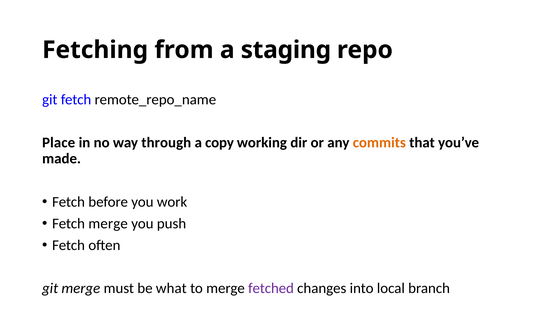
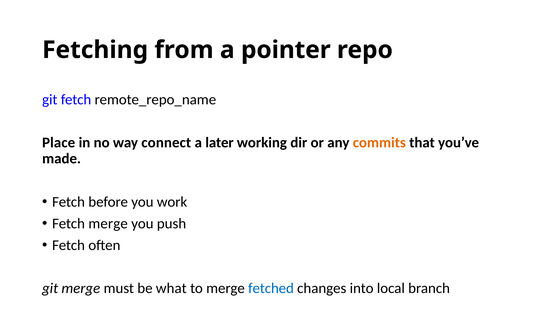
staging: staging -> pointer (286, 50)
through: through -> connect (166, 143)
copy: copy -> later (220, 143)
fetched colour: purple -> blue (271, 289)
